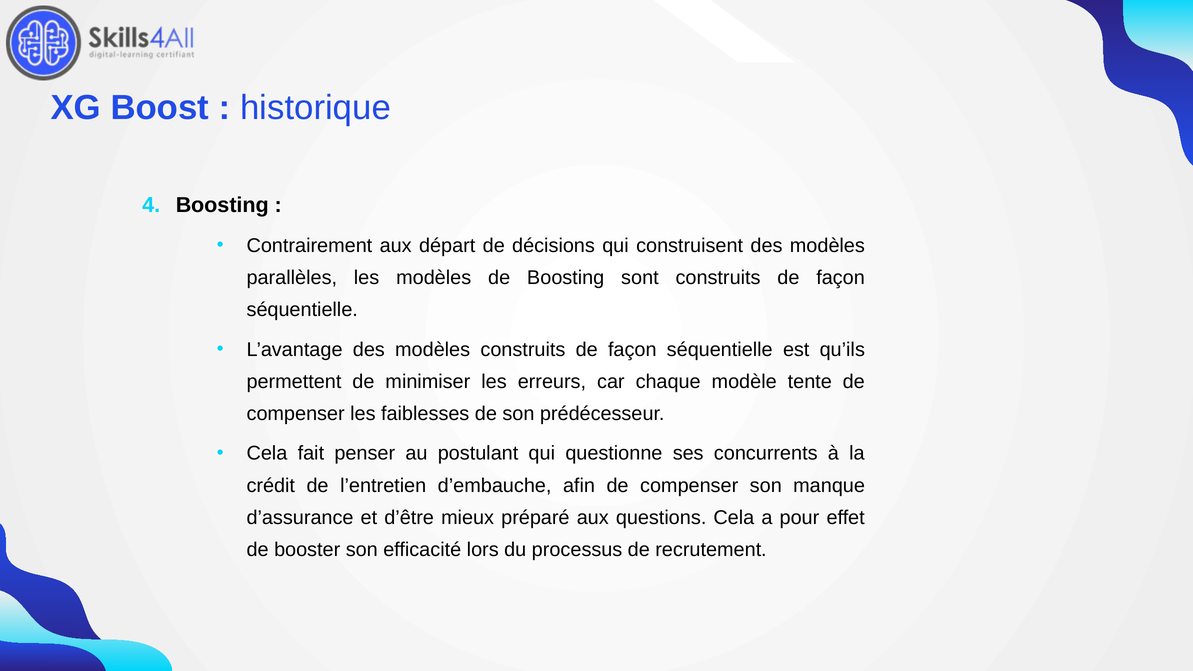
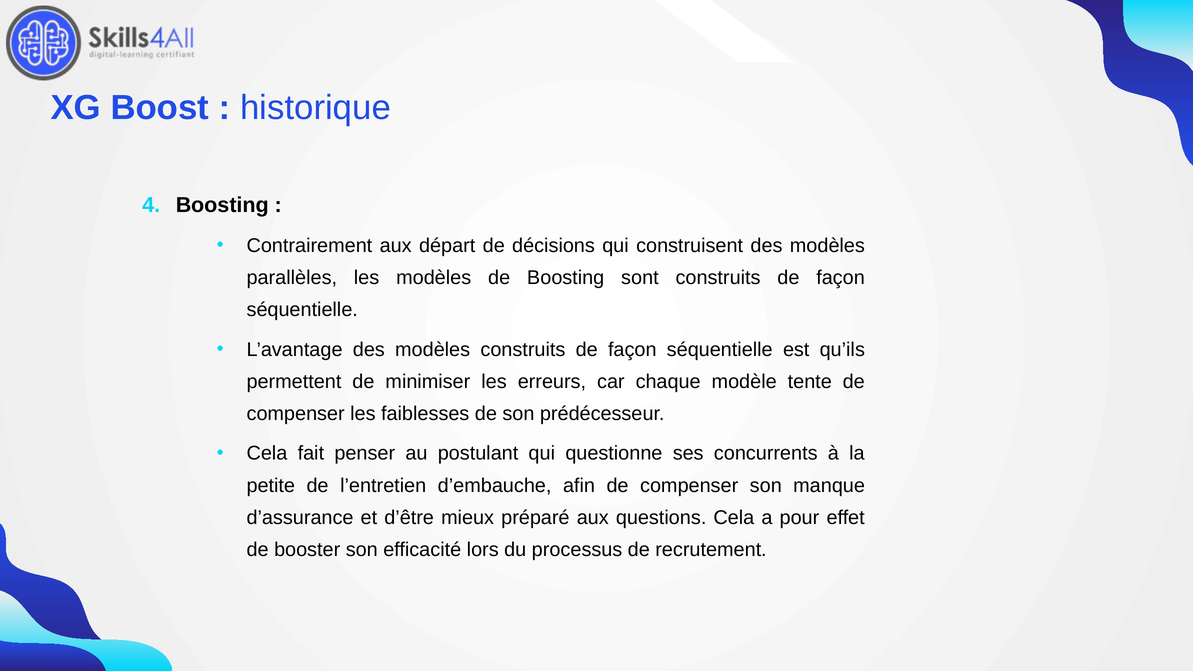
crédit: crédit -> petite (271, 486)
